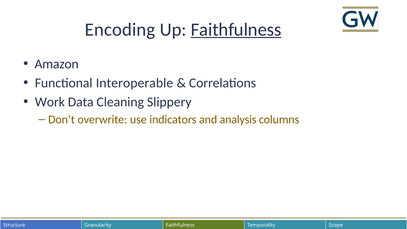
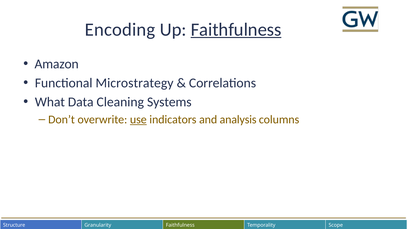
Interoperable: Interoperable -> Microstrategy (135, 83)
Work: Work -> What (50, 102)
Slippery: Slippery -> Systems (169, 102)
use underline: none -> present (138, 120)
